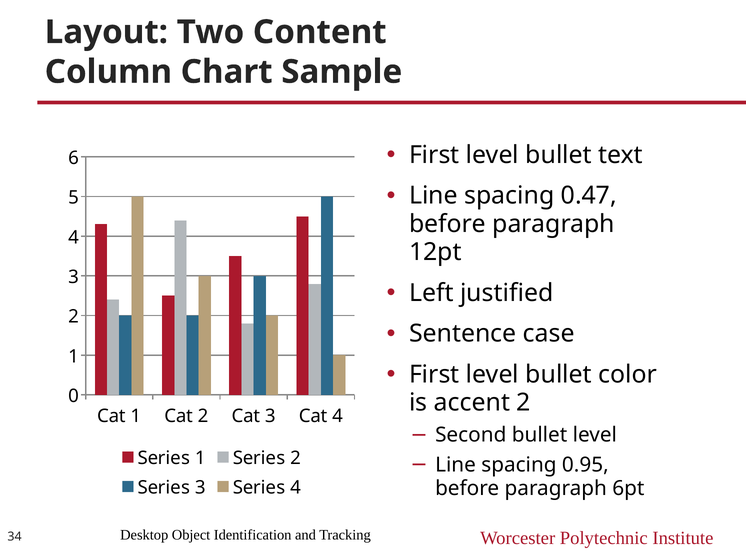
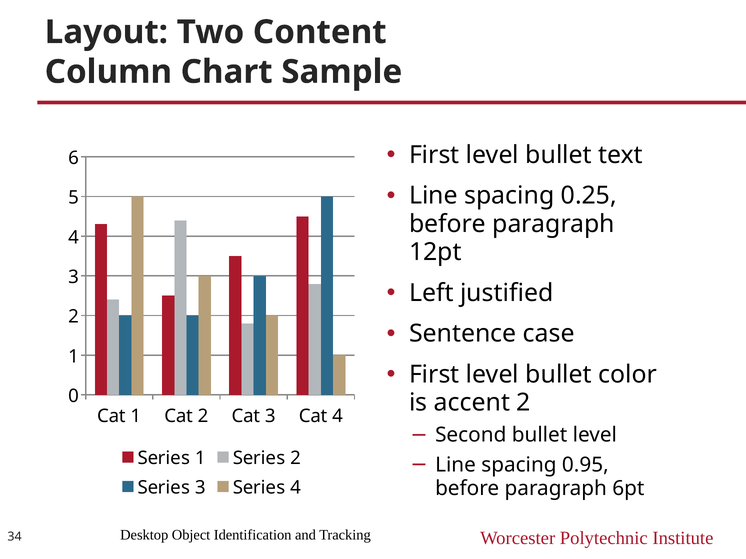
0.47: 0.47 -> 0.25 (589, 196)
